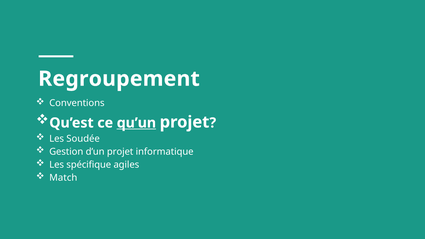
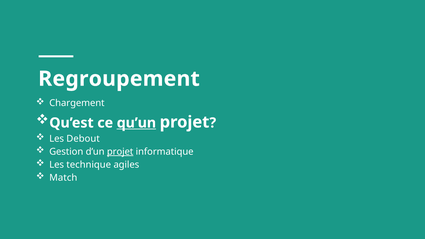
Conventions: Conventions -> Chargement (77, 103)
Soudée: Soudée -> Debout (83, 139)
projet underline: none -> present (120, 152)
spécifique: spécifique -> technique (89, 165)
